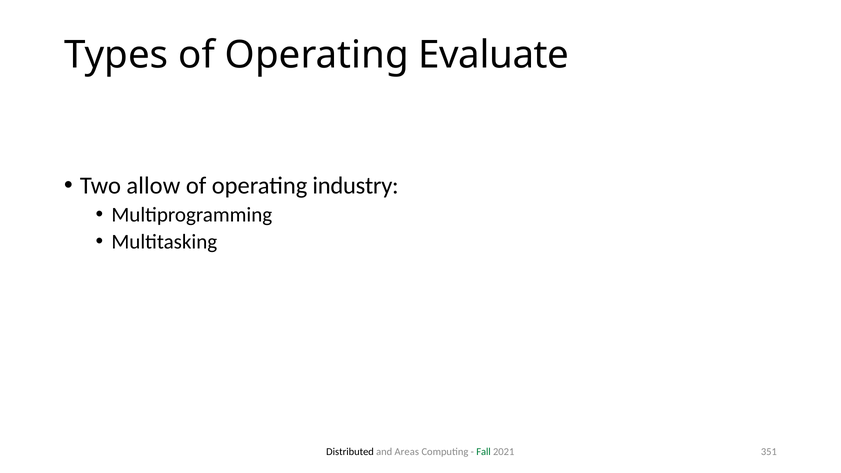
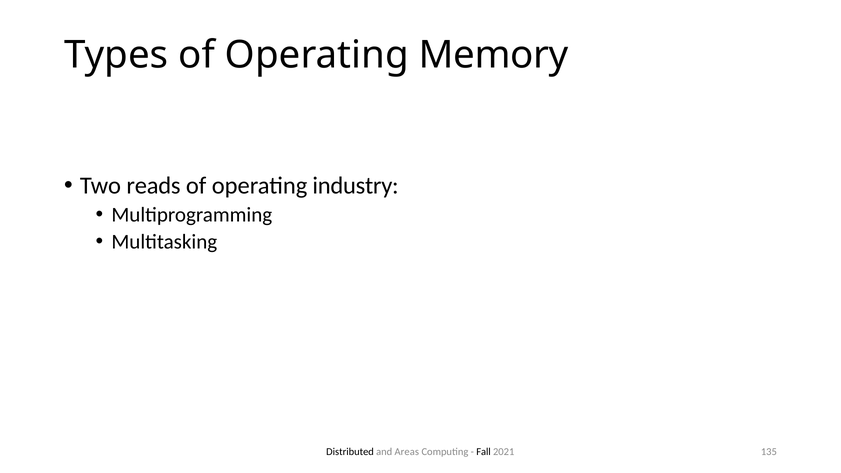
Evaluate: Evaluate -> Memory (494, 55)
allow: allow -> reads (154, 186)
Fall colour: green -> black (484, 452)
351: 351 -> 135 (769, 452)
